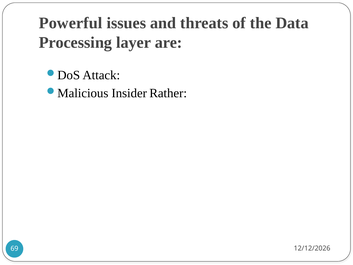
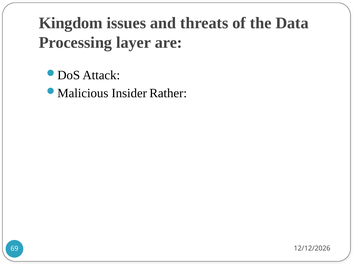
Powerful: Powerful -> Kingdom (71, 23)
